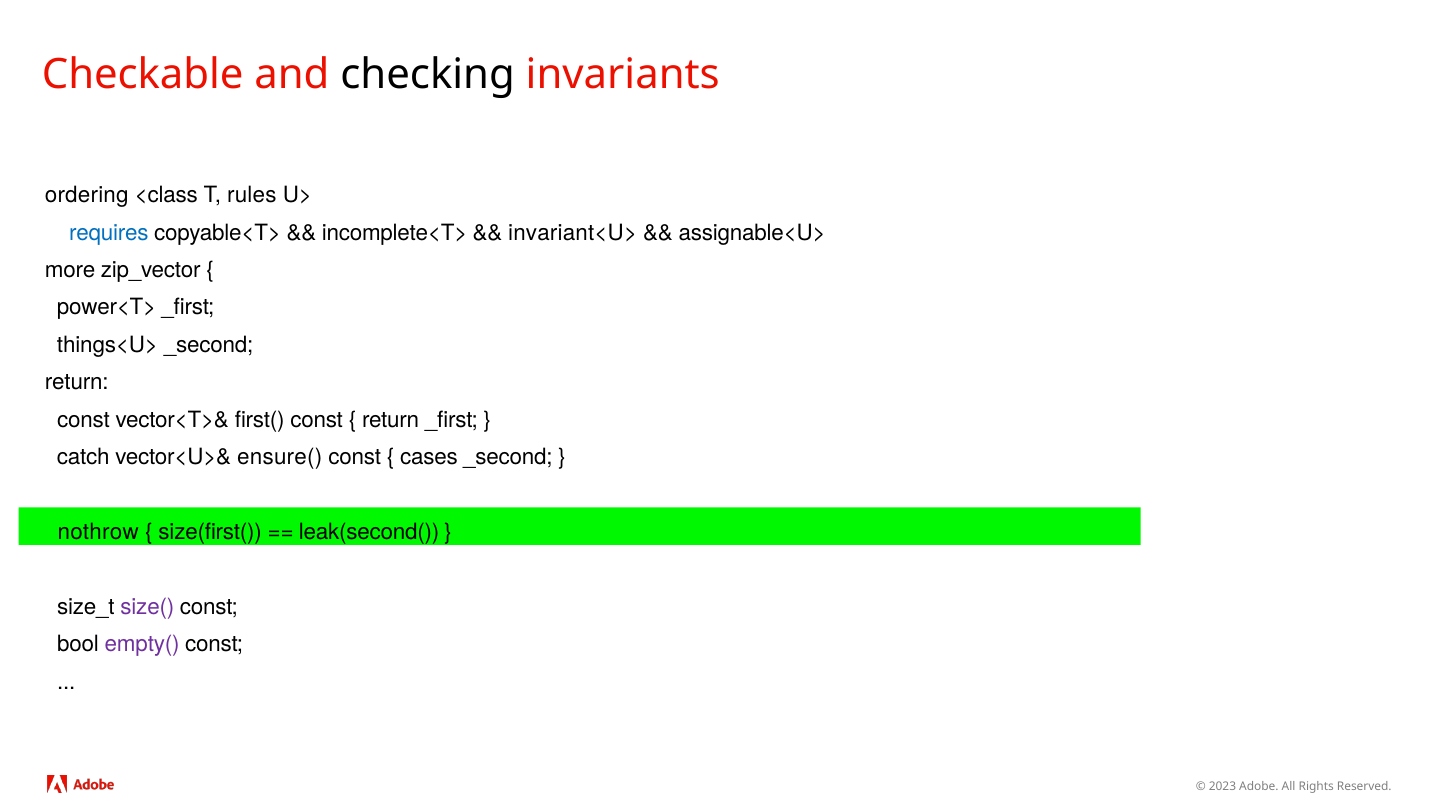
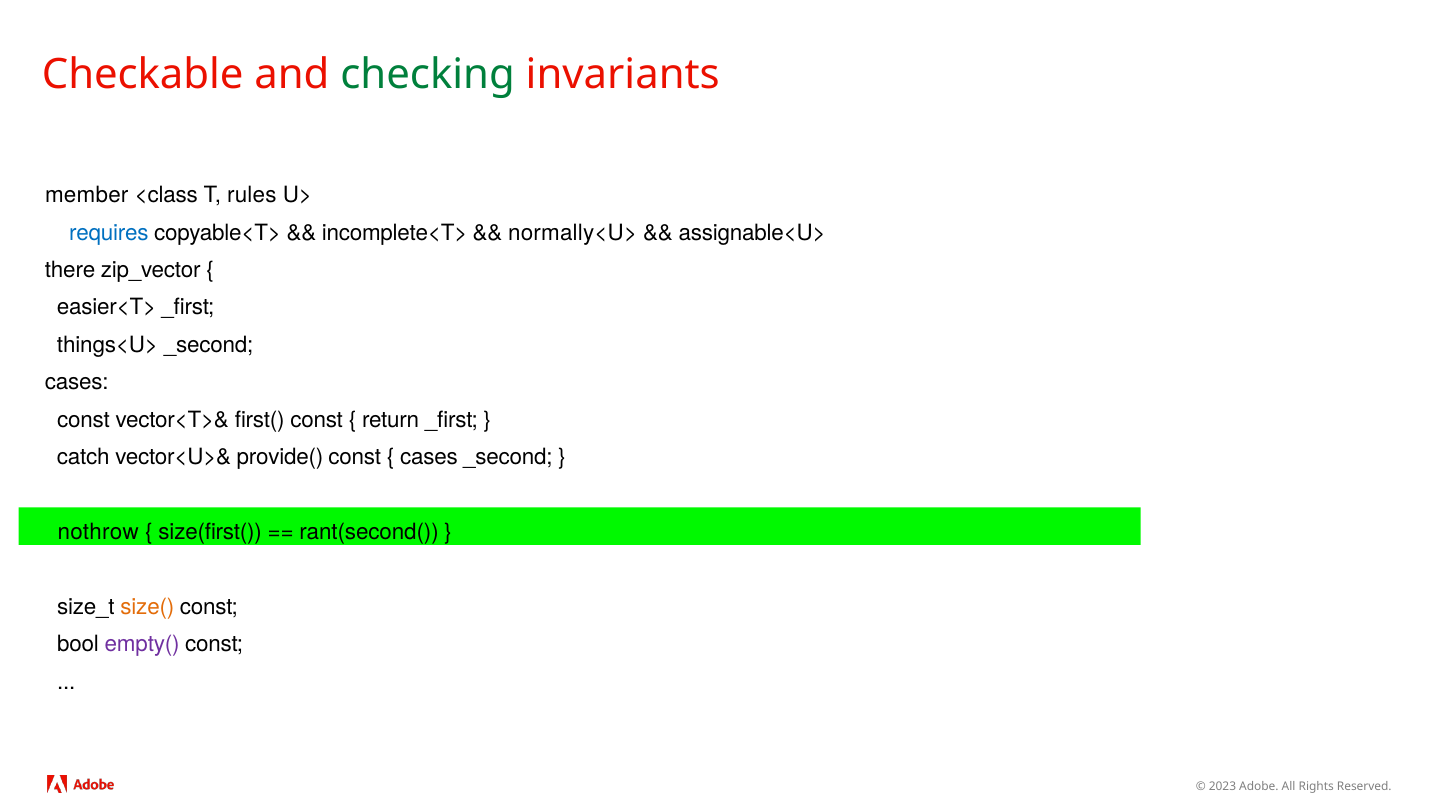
checking colour: black -> green (428, 75)
ordering: ordering -> member (87, 195)
invariant<U>: invariant<U> -> normally<U> (573, 233)
more: more -> there (70, 270)
power<T>: power<T> -> easier<T> (107, 307)
return: return -> cases (77, 382)
ensure(: ensure( -> provide( (280, 457)
leak(second(: leak(second( -> rant(second( (369, 532)
size( colour: purple -> orange (147, 607)
